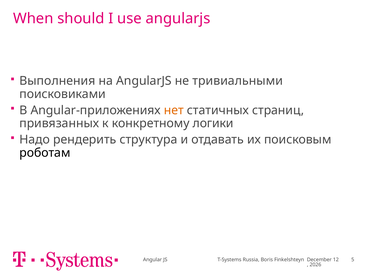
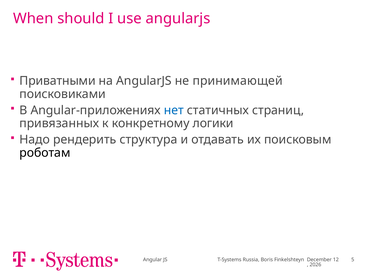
Выполнения: Выполнения -> Приватными (57, 81)
тривиальными: тривиальными -> принимающей (238, 81)
нет colour: orange -> blue (174, 110)
